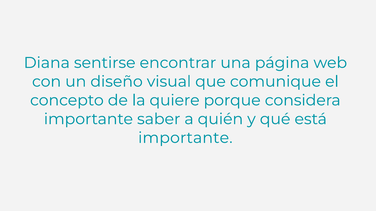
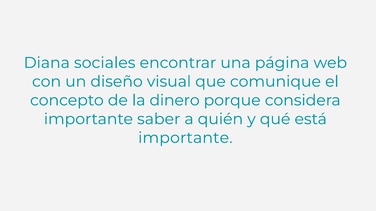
sentirse: sentirse -> sociales (105, 63)
quiere: quiere -> dinero (175, 100)
